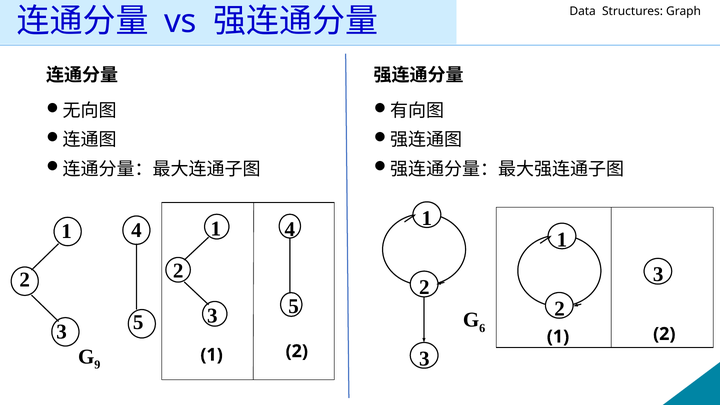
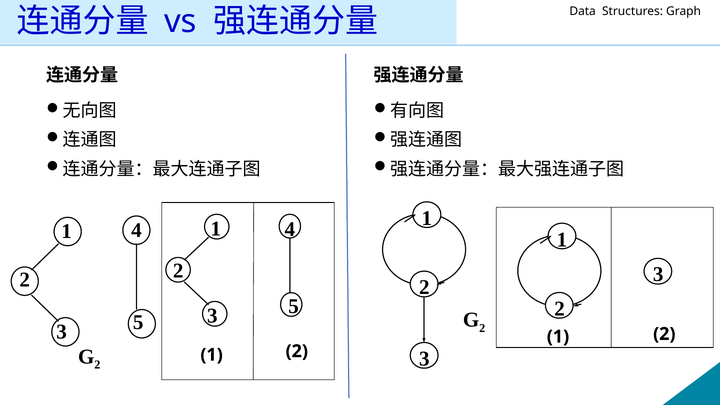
6: 6 -> 2 (482, 328)
9: 9 -> 2 (97, 365)
